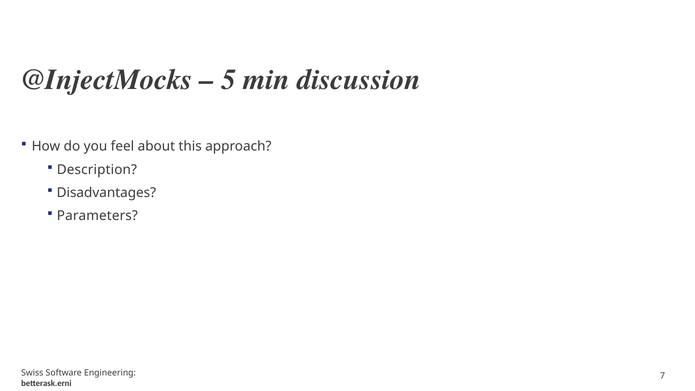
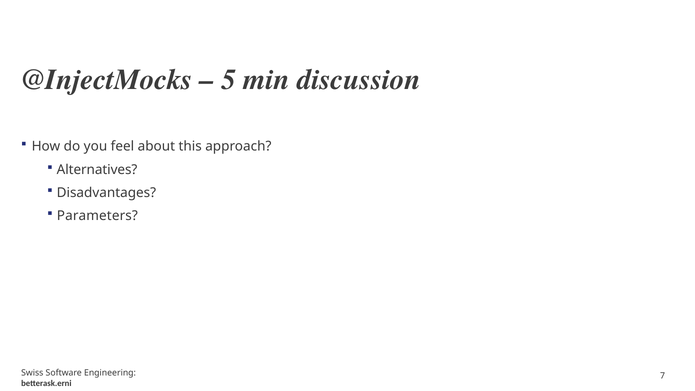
Description: Description -> Alternatives (97, 170)
